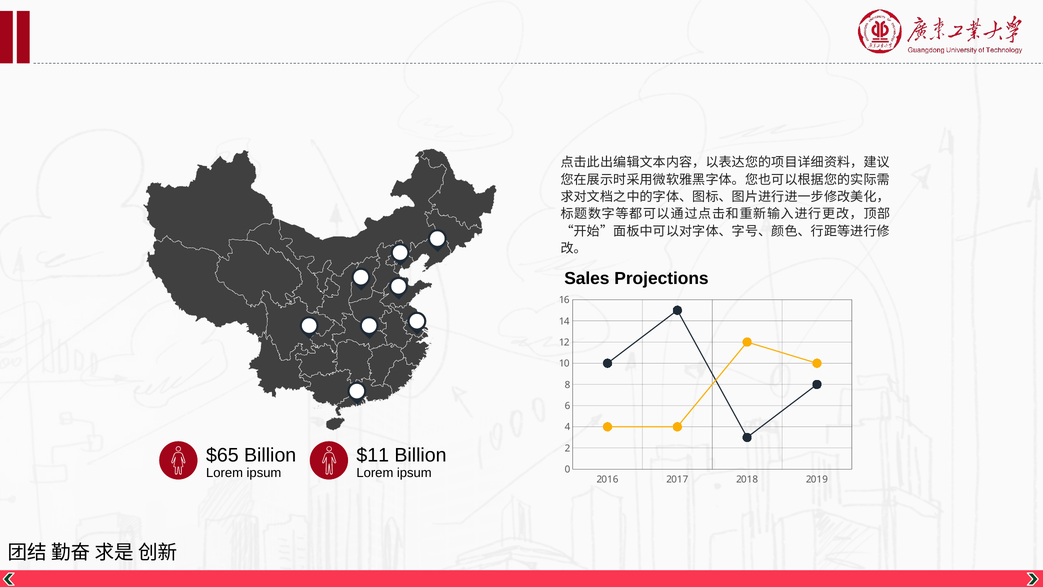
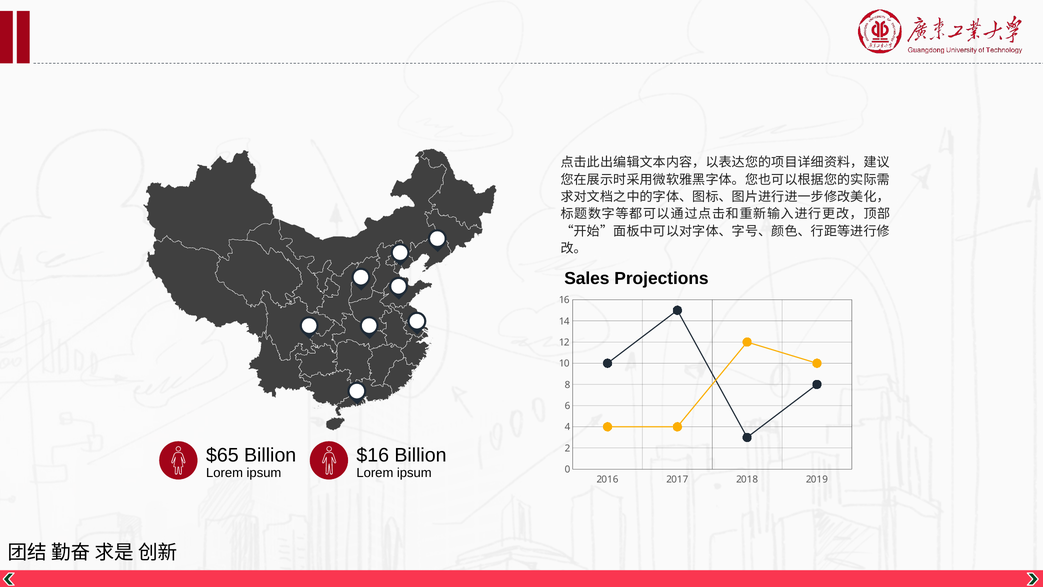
$11: $11 -> $16 (373, 455)
